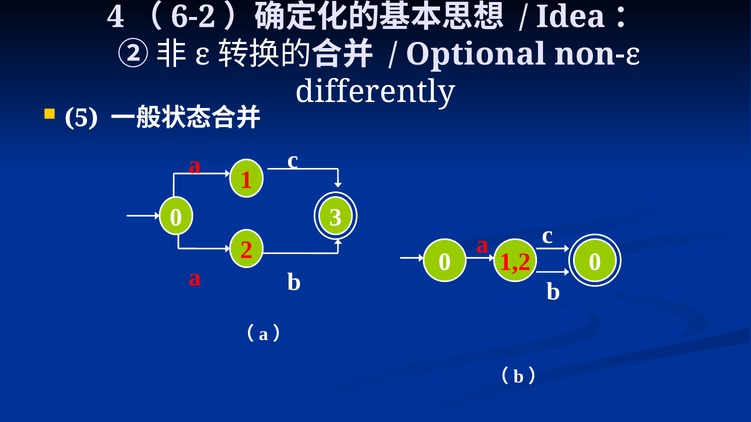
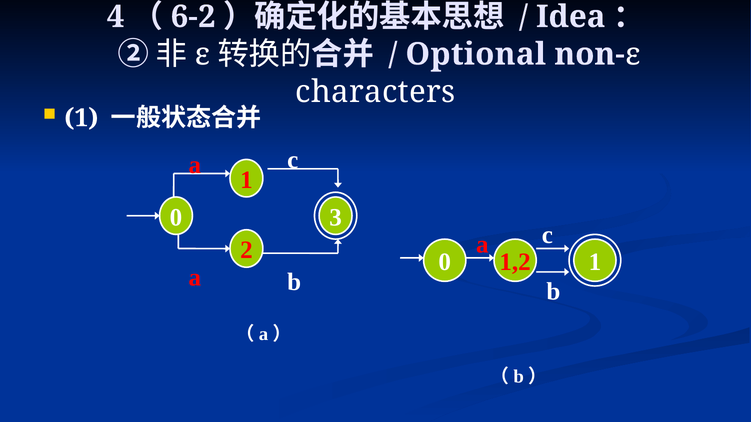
differently: differently -> characters (375, 92)
5: 5 -> 1 (81, 118)
1,2 0: 0 -> 1 (595, 262)
